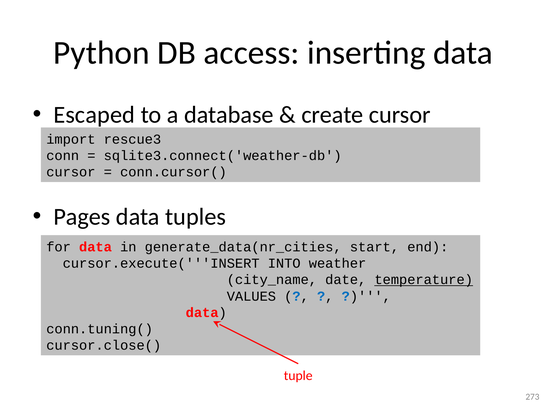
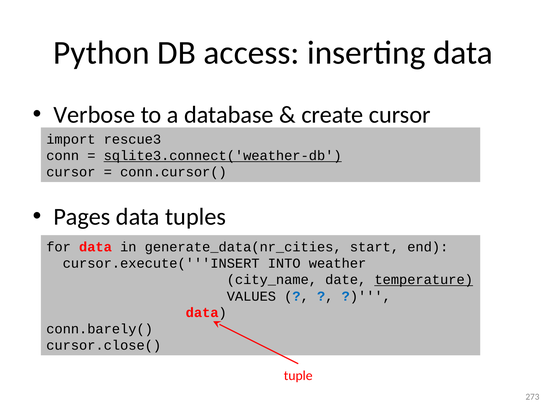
Escaped: Escaped -> Verbose (94, 115)
sqlite3.connect('weather-db underline: none -> present (223, 156)
conn.tuning(: conn.tuning( -> conn.barely( (100, 329)
